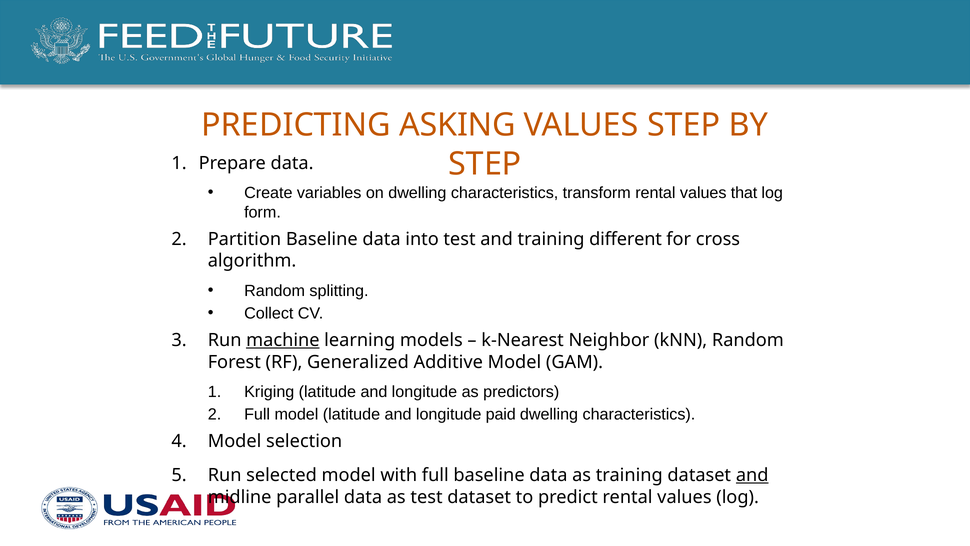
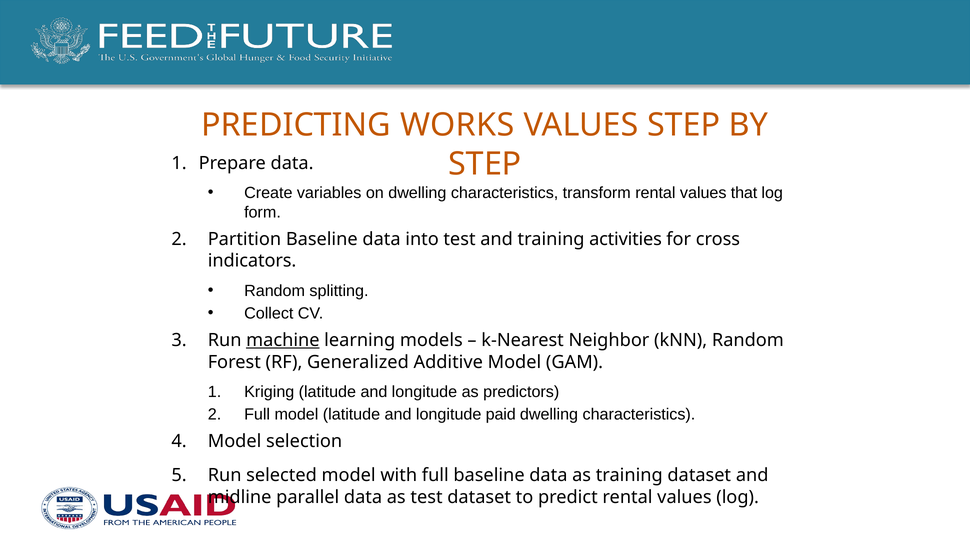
ASKING: ASKING -> WORKS (457, 125)
different: different -> activities (626, 239)
algorithm: algorithm -> indicators (252, 261)
and underline: present -> none (752, 475)
